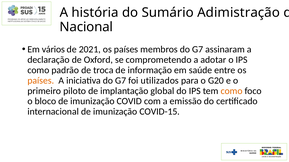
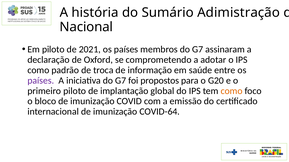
Em vários: vários -> piloto (53, 50)
países colour: orange -> purple (41, 81)
utilizados: utilizados -> propostos (160, 81)
COVID-15: COVID-15 -> COVID-64 (160, 112)
